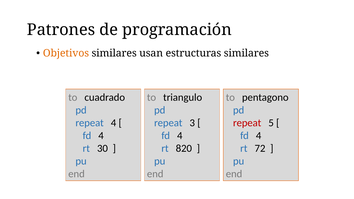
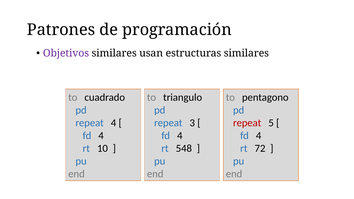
Objetivos colour: orange -> purple (66, 53)
30: 30 -> 10 (102, 148)
820: 820 -> 548 (184, 148)
